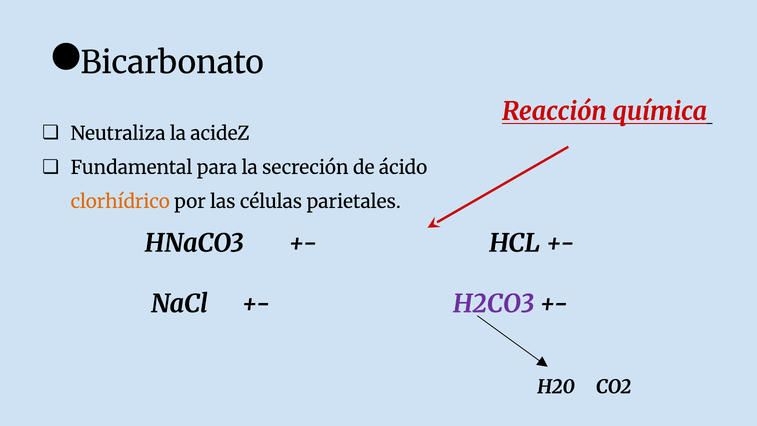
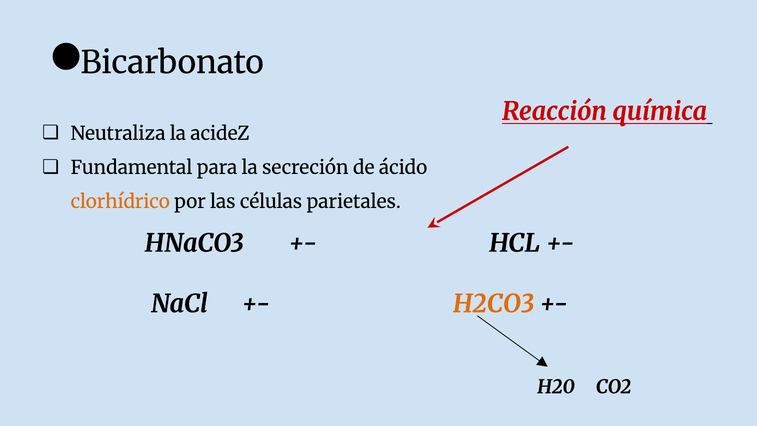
H2CO3 colour: purple -> orange (494, 304)
